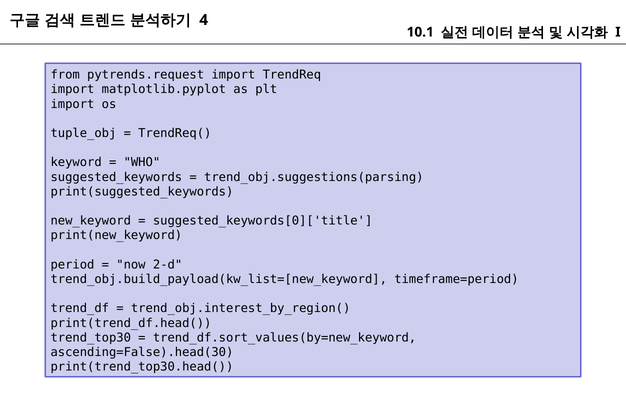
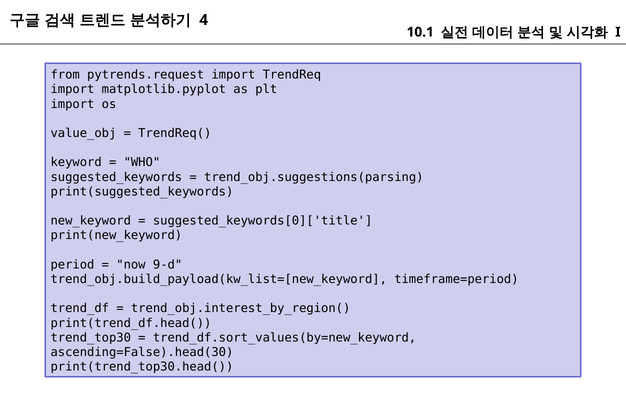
tuple_obj: tuple_obj -> value_obj (83, 133)
2-d: 2-d -> 9-d (168, 265)
